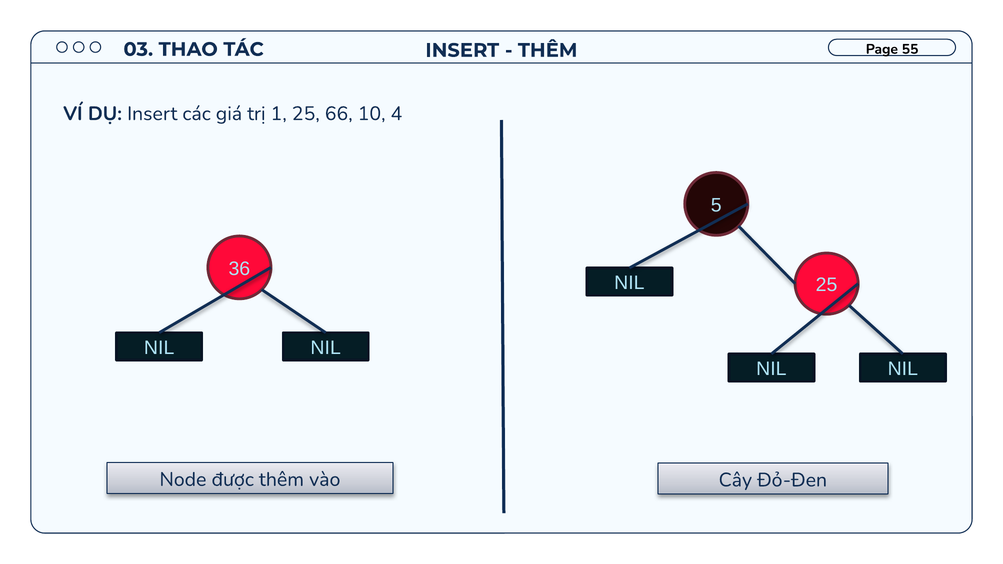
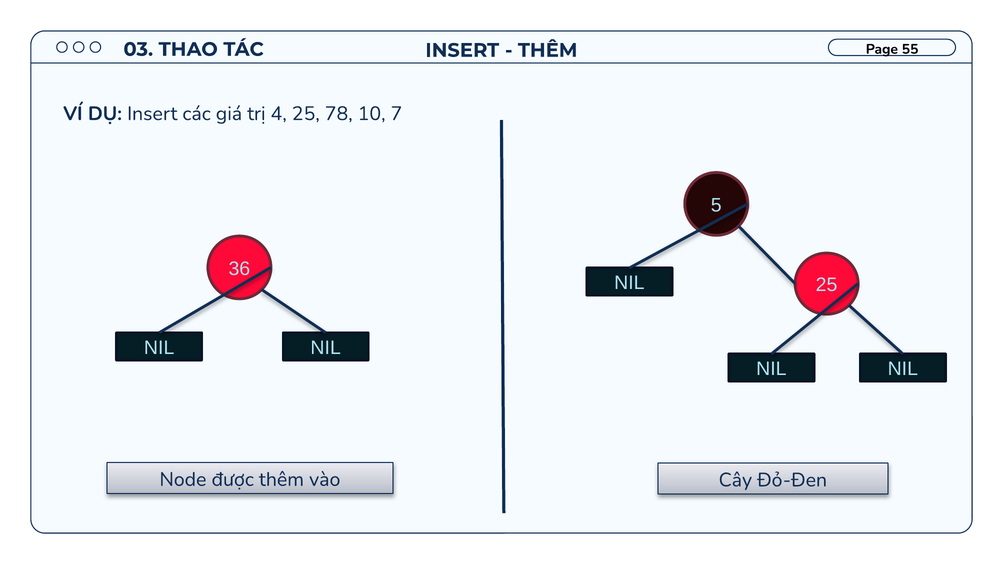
1: 1 -> 4 (279, 114)
66: 66 -> 78 (339, 114)
4: 4 -> 7 (396, 114)
